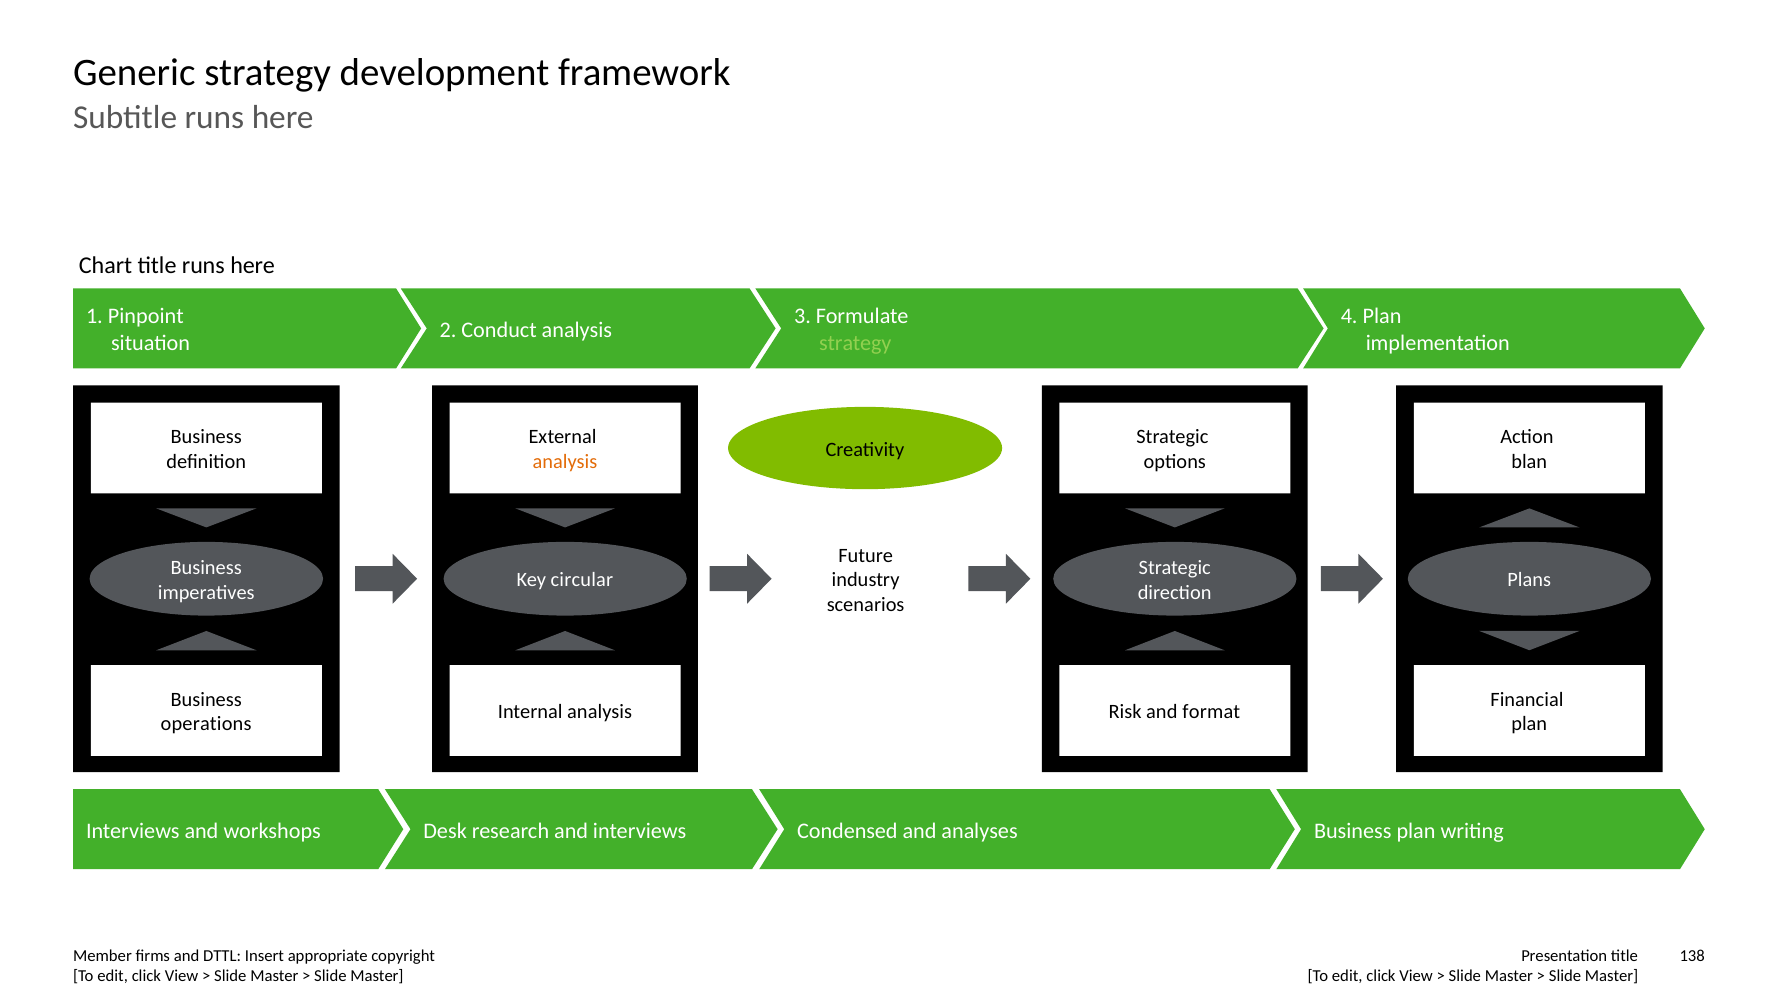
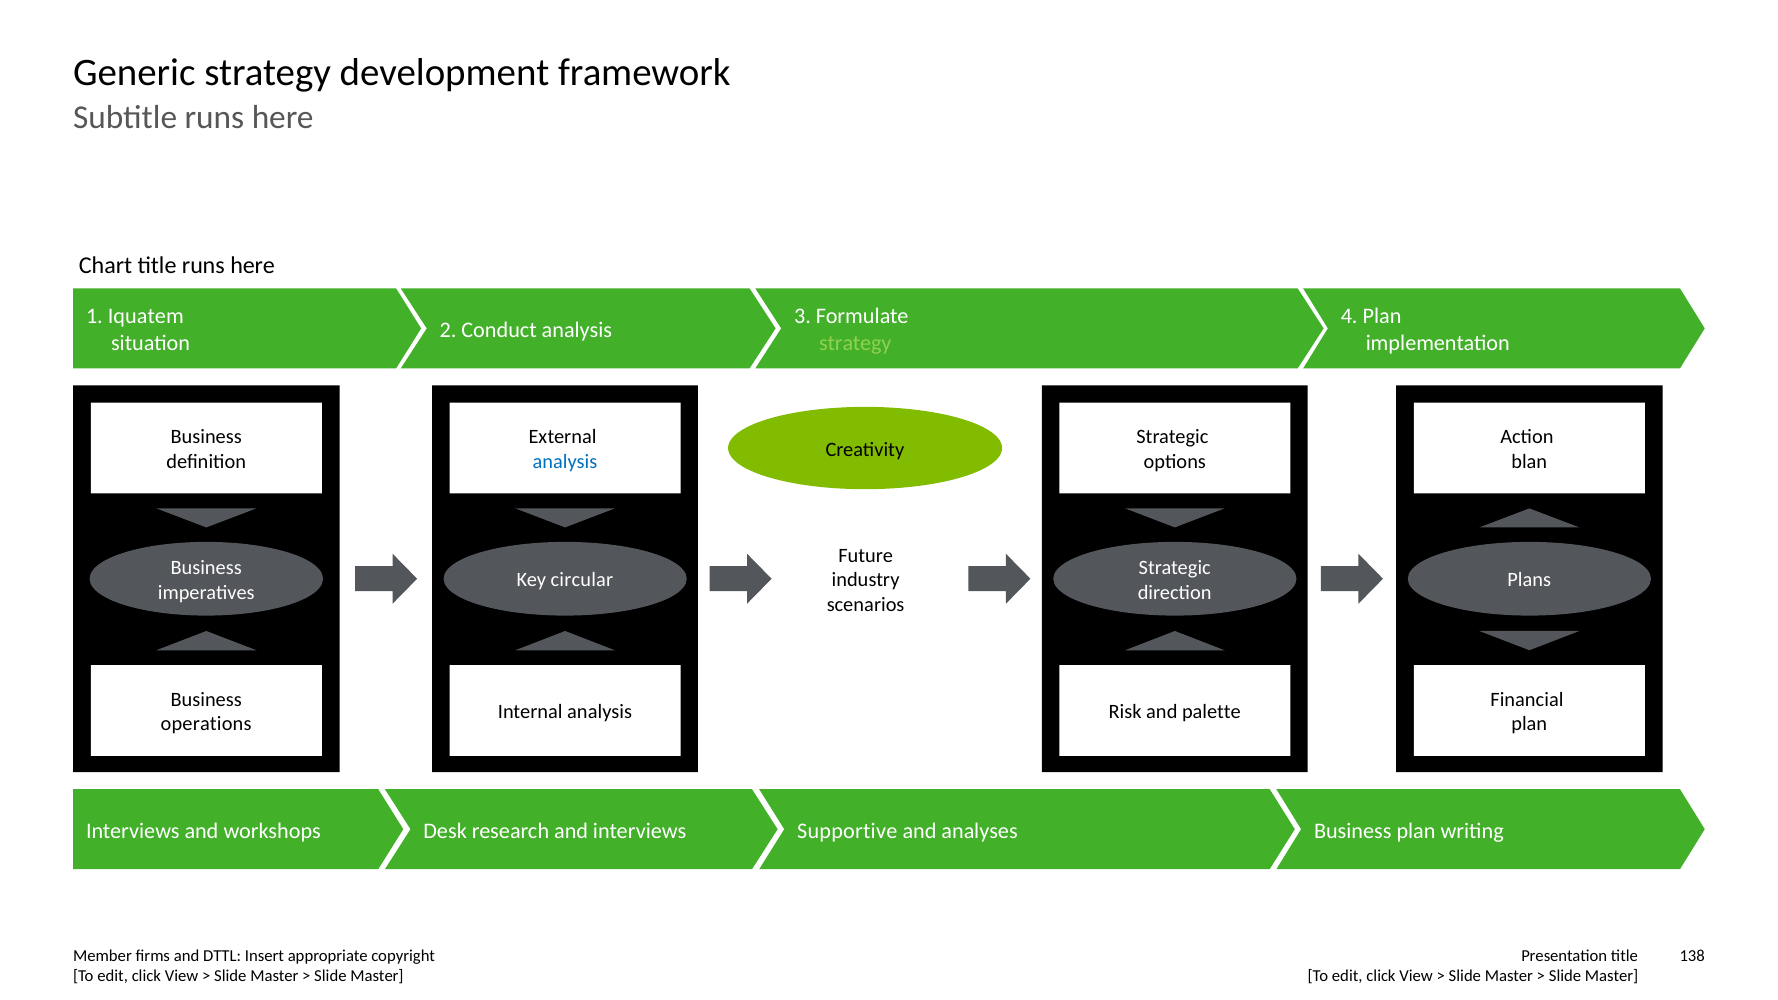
Pinpoint: Pinpoint -> Iquatem (146, 317)
analysis colour: orange -> blue (565, 462)
format: format -> palette (1211, 712)
Condensed: Condensed -> Supportive (847, 831)
